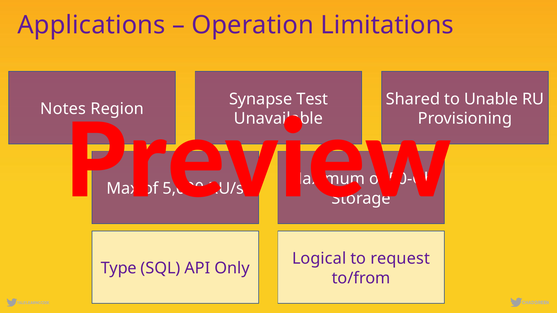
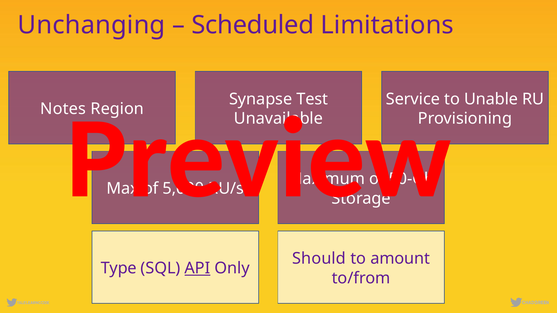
Applications: Applications -> Unchanging (91, 25)
Operation: Operation -> Scheduled (253, 25)
Shared: Shared -> Service (413, 99)
Logical: Logical -> Should (319, 259)
request: request -> amount (400, 259)
API underline: none -> present (197, 269)
